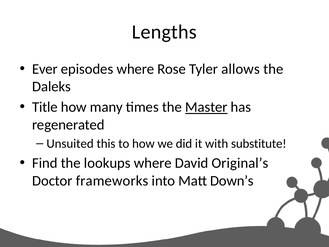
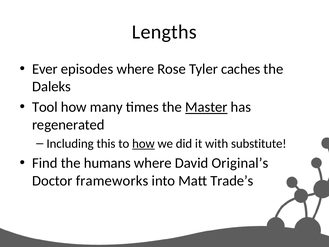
allows: allows -> caches (241, 69)
Title: Title -> Tool (45, 107)
Unsuited: Unsuited -> Including (70, 143)
how underline: none -> present (143, 143)
lookups: lookups -> humans (107, 163)
Down’s: Down’s -> Trade’s (232, 181)
